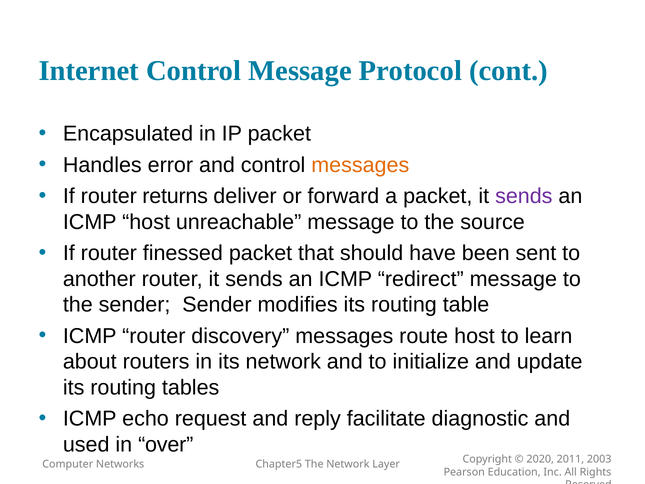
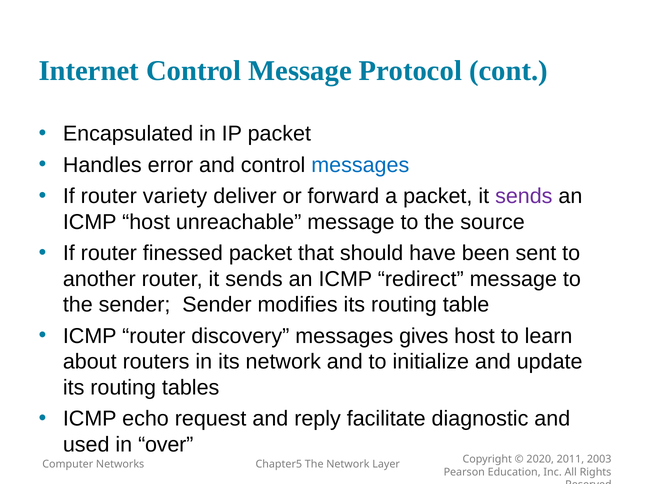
messages colour: orange -> blue (360, 165)
returns: returns -> variety (175, 196)
route: route -> gives (424, 336)
